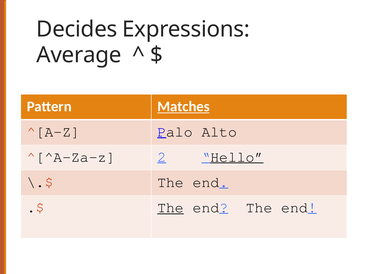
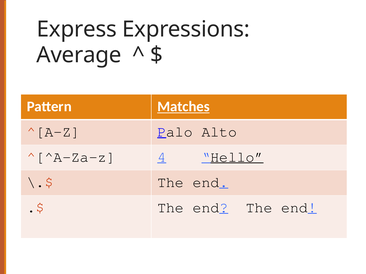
Decides: Decides -> Express (77, 29)
2: 2 -> 4 (162, 157)
The underline: present -> none (171, 208)
